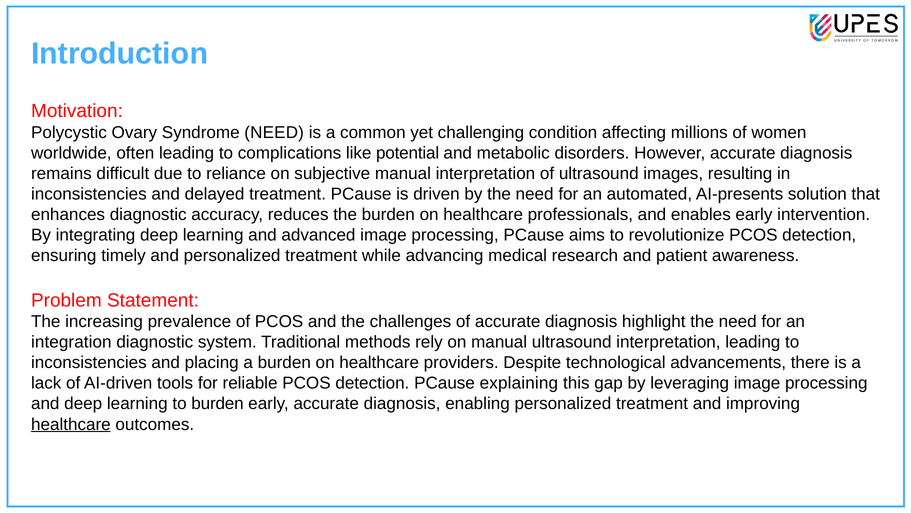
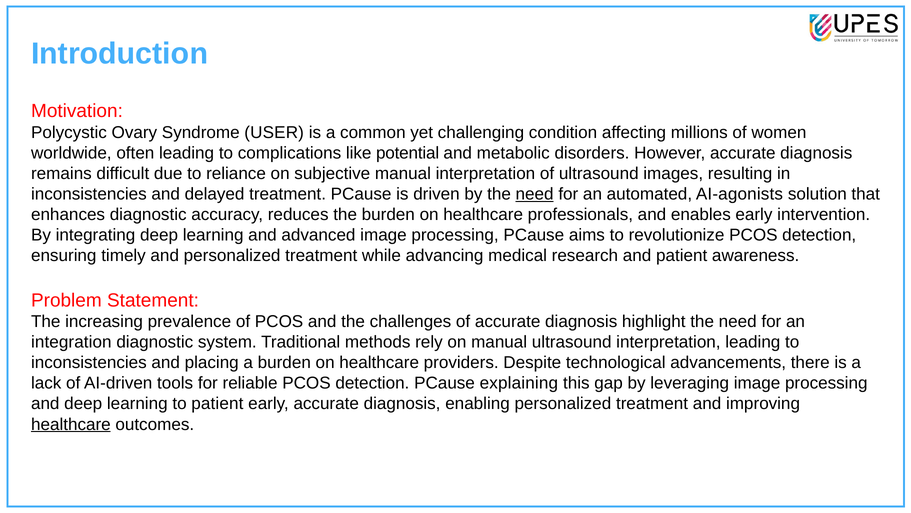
Syndrome NEED: NEED -> USER (274, 132)
need underline: none -> present (535, 194)
AI-presents: AI-presents -> AI-agonists (739, 194)
to burden: burden -> patient (217, 403)
